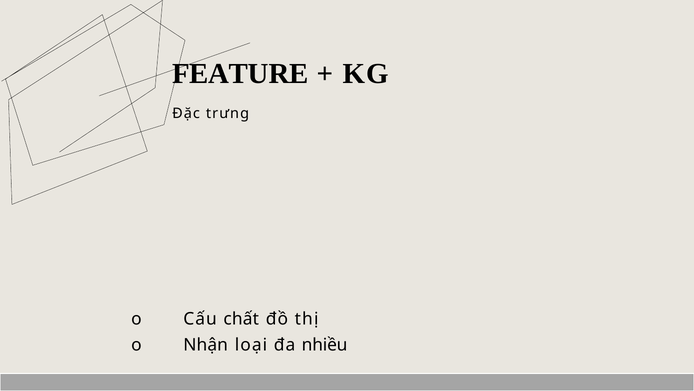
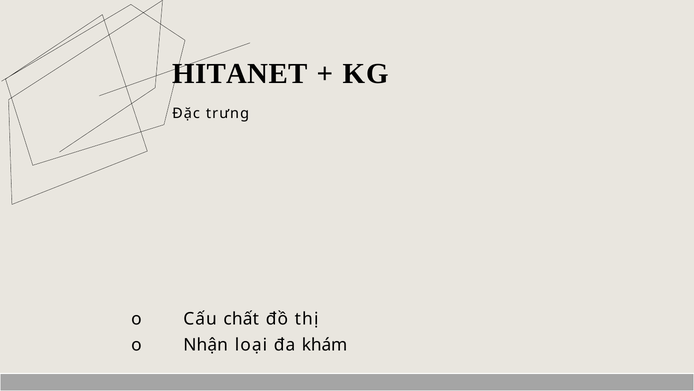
FEATURE: FEATURE -> HITANET (240, 74)
nhiều: nhiều -> khám (325, 345)
